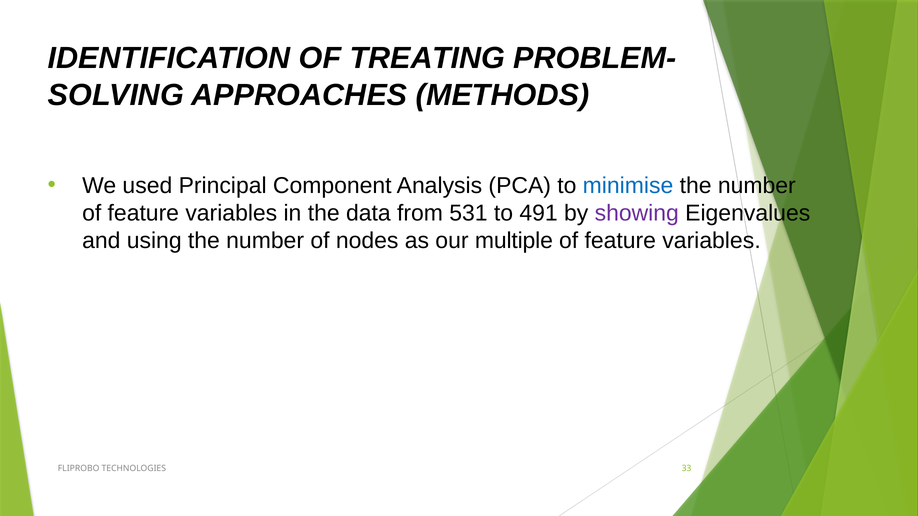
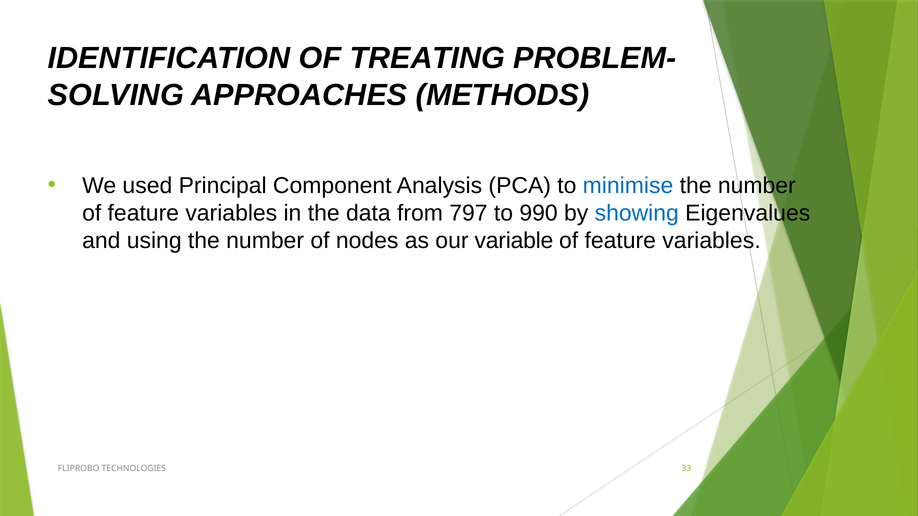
531: 531 -> 797 (468, 213)
491: 491 -> 990 (539, 213)
showing colour: purple -> blue (637, 213)
multiple: multiple -> variable (514, 241)
